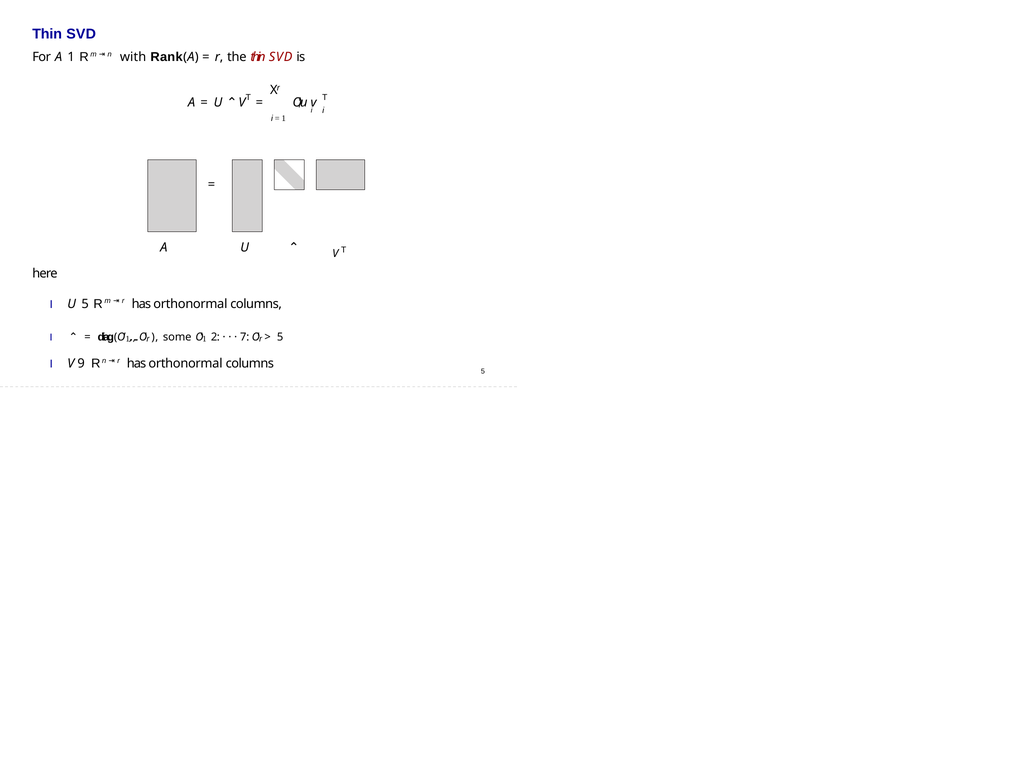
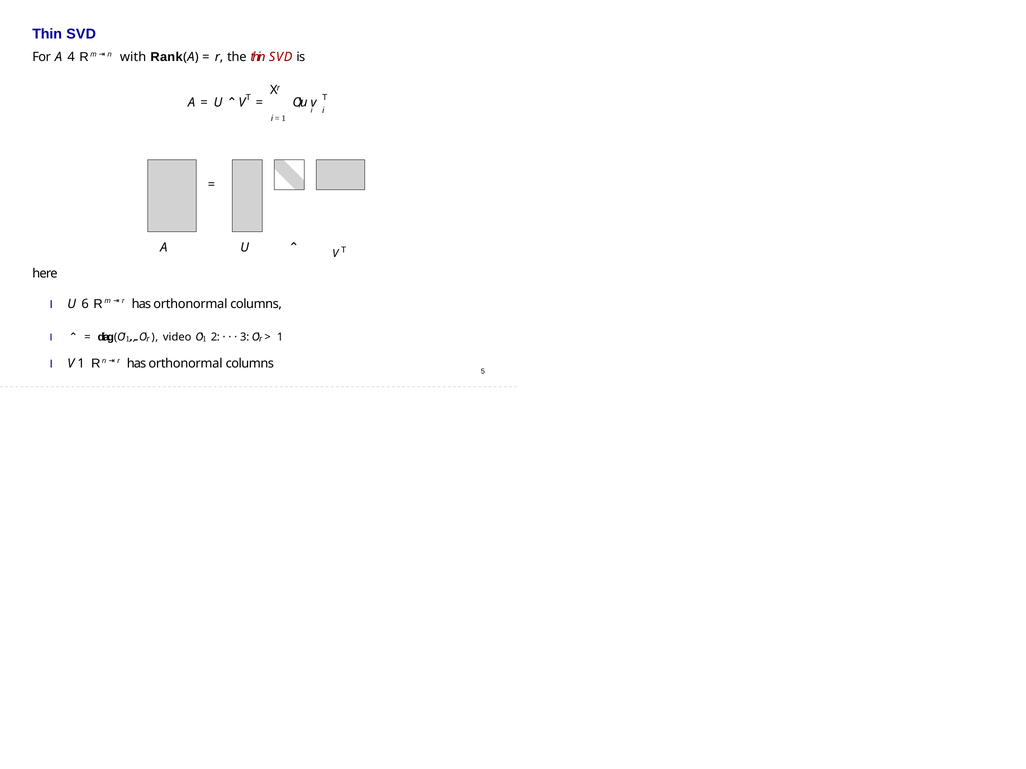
1: 1 -> 4 (71, 57)
U 5: 5 -> 6 (85, 304)
some: some -> video (177, 337)
7: 7 -> 3 (245, 337)
5: 5 -> 1 (280, 337)
V 9: 9 -> 1 (81, 364)
